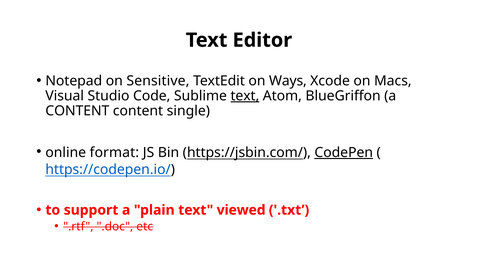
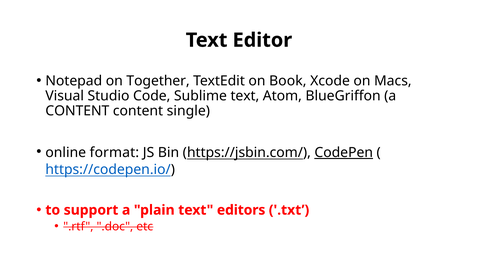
Sensitive: Sensitive -> Together (158, 81)
Ways: Ways -> Book (288, 81)
text underline: present -> none (245, 96)
viewed: viewed -> editors (241, 210)
